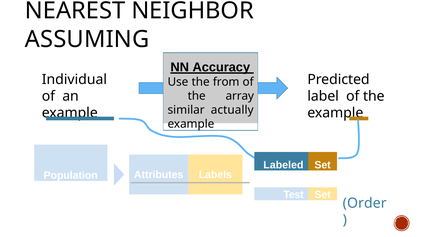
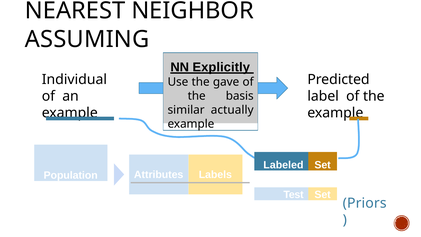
Accuracy: Accuracy -> Explicitly (221, 67)
from: from -> gave (226, 82)
array: array -> basis (240, 96)
Order: Order -> Priors (365, 203)
